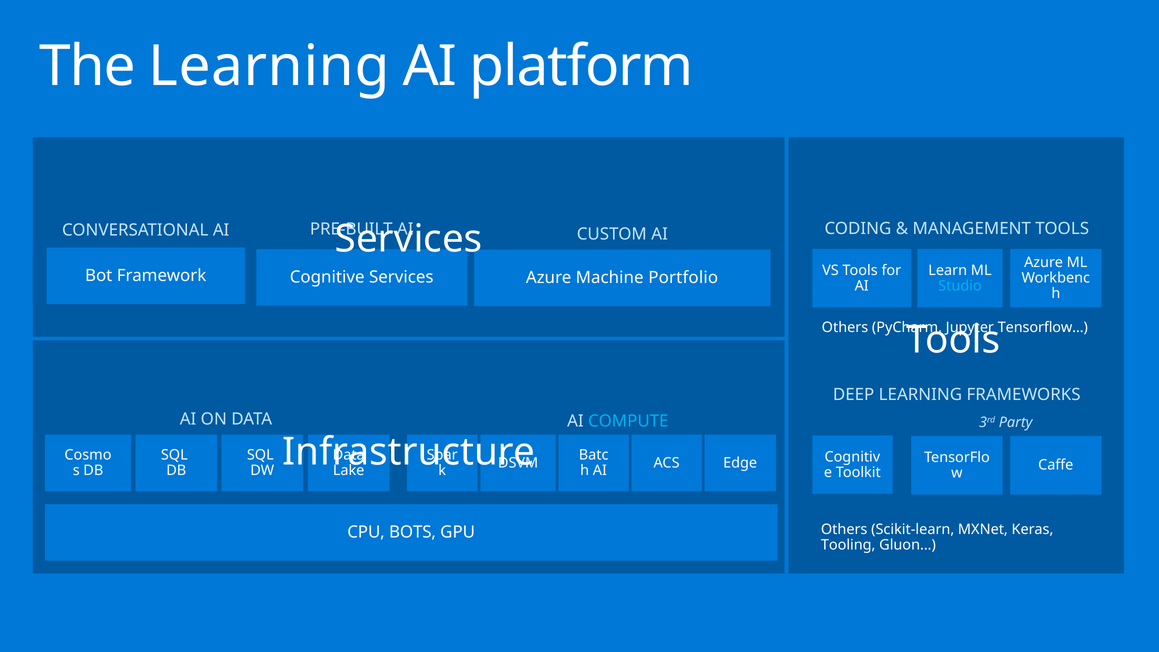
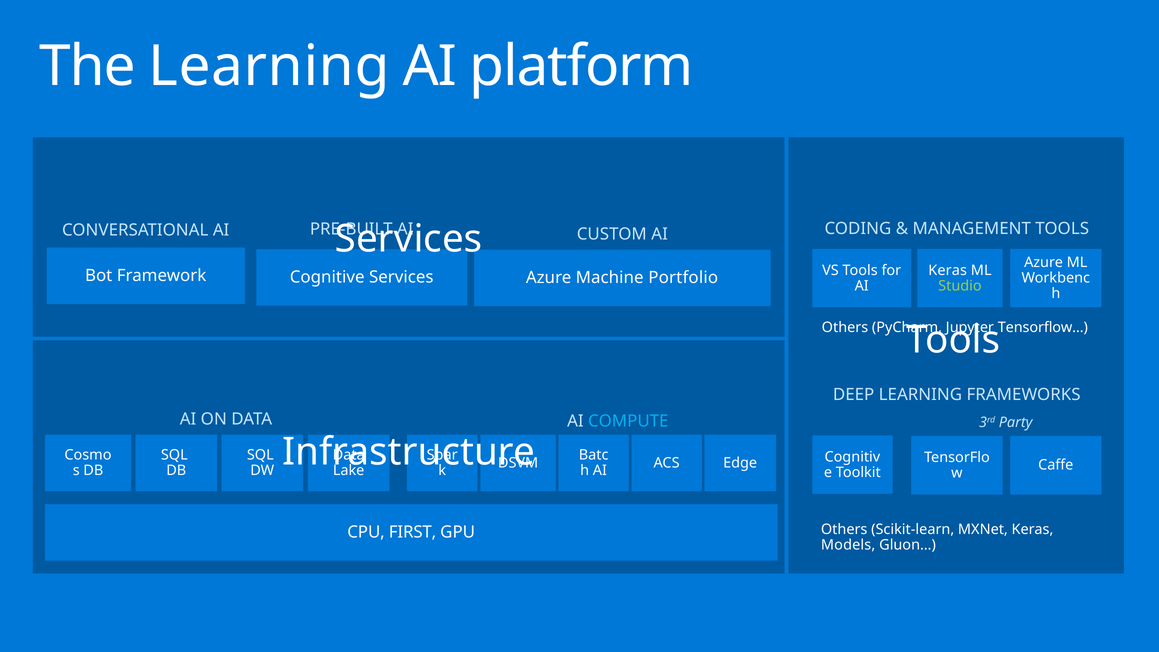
Learn: Learn -> Keras (948, 270)
Studio colour: light blue -> light green (960, 286)
BOTS: BOTS -> FIRST (413, 532)
Tooling: Tooling -> Models (848, 545)
